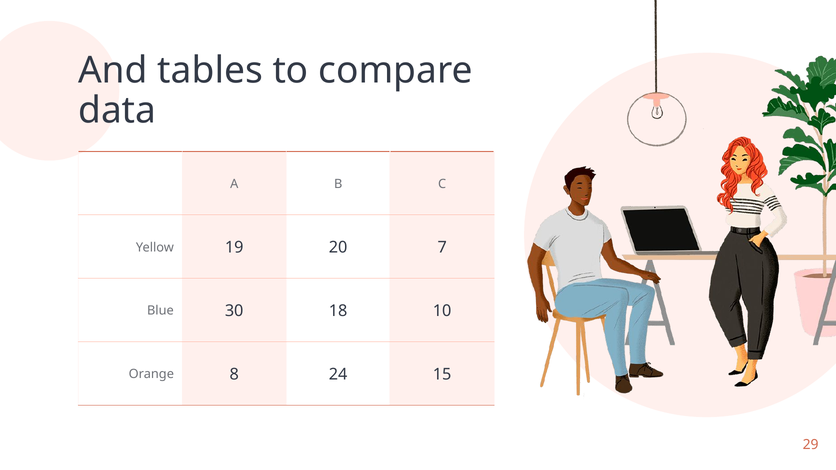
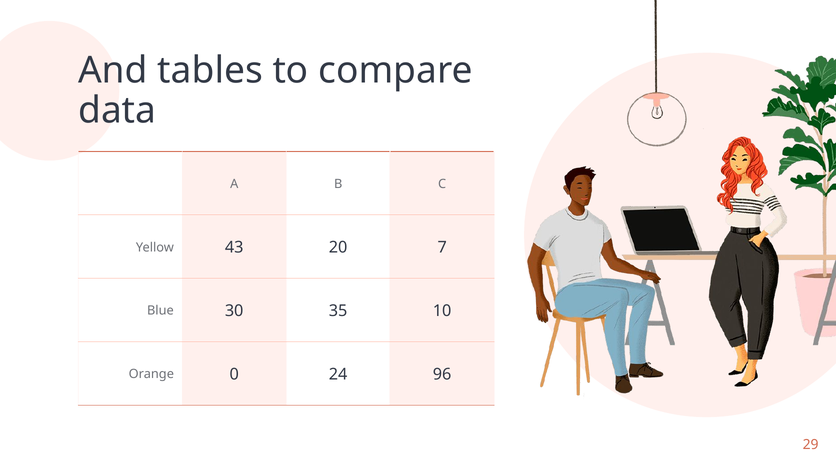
19: 19 -> 43 (234, 248)
18: 18 -> 35 (338, 311)
8: 8 -> 0 (234, 375)
15: 15 -> 96 (442, 375)
